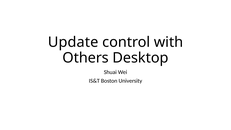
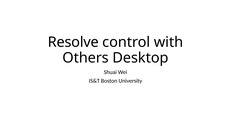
Update: Update -> Resolve (73, 42)
